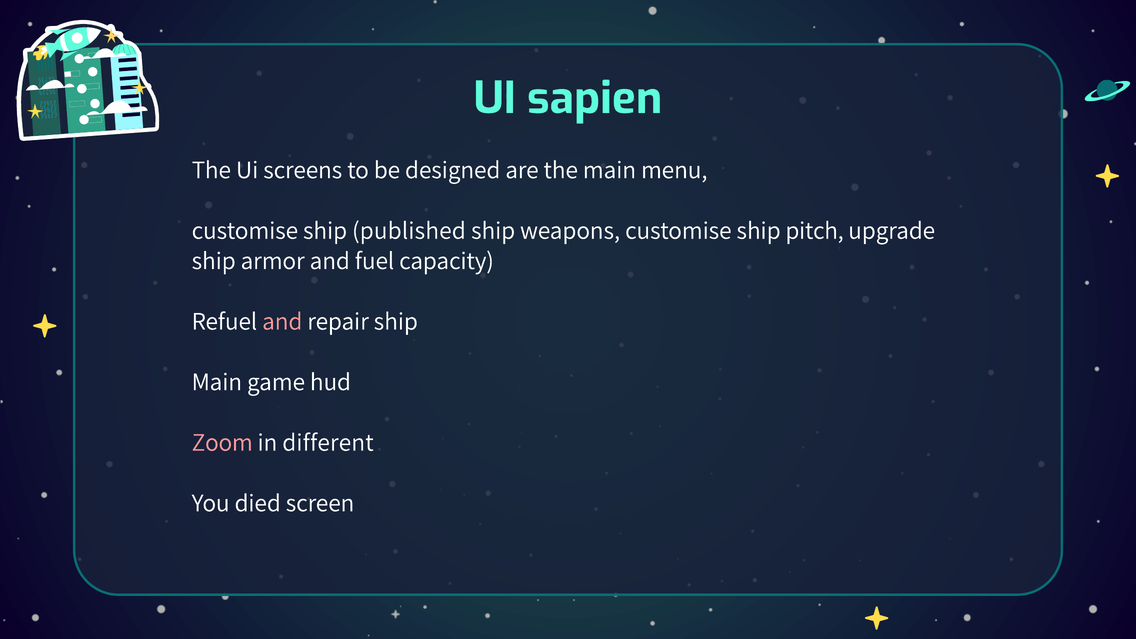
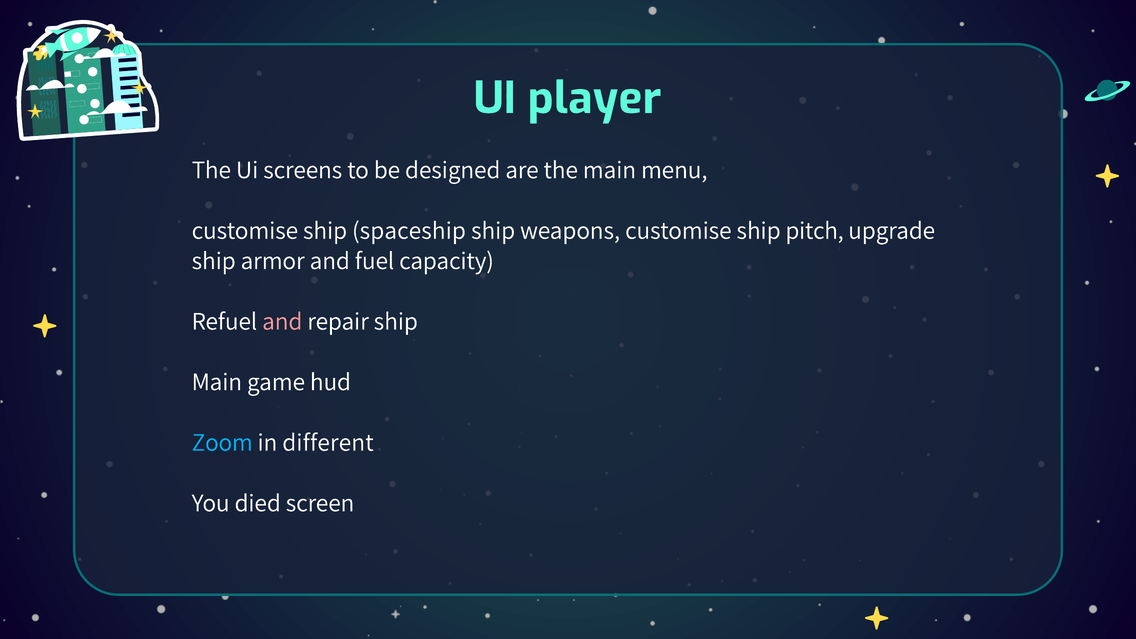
sapien: sapien -> player (595, 98)
published: published -> spaceship (409, 230)
Zoom colour: pink -> light blue (222, 442)
